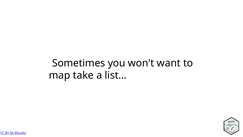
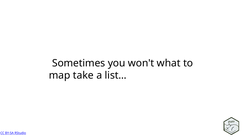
want: want -> what (169, 63)
